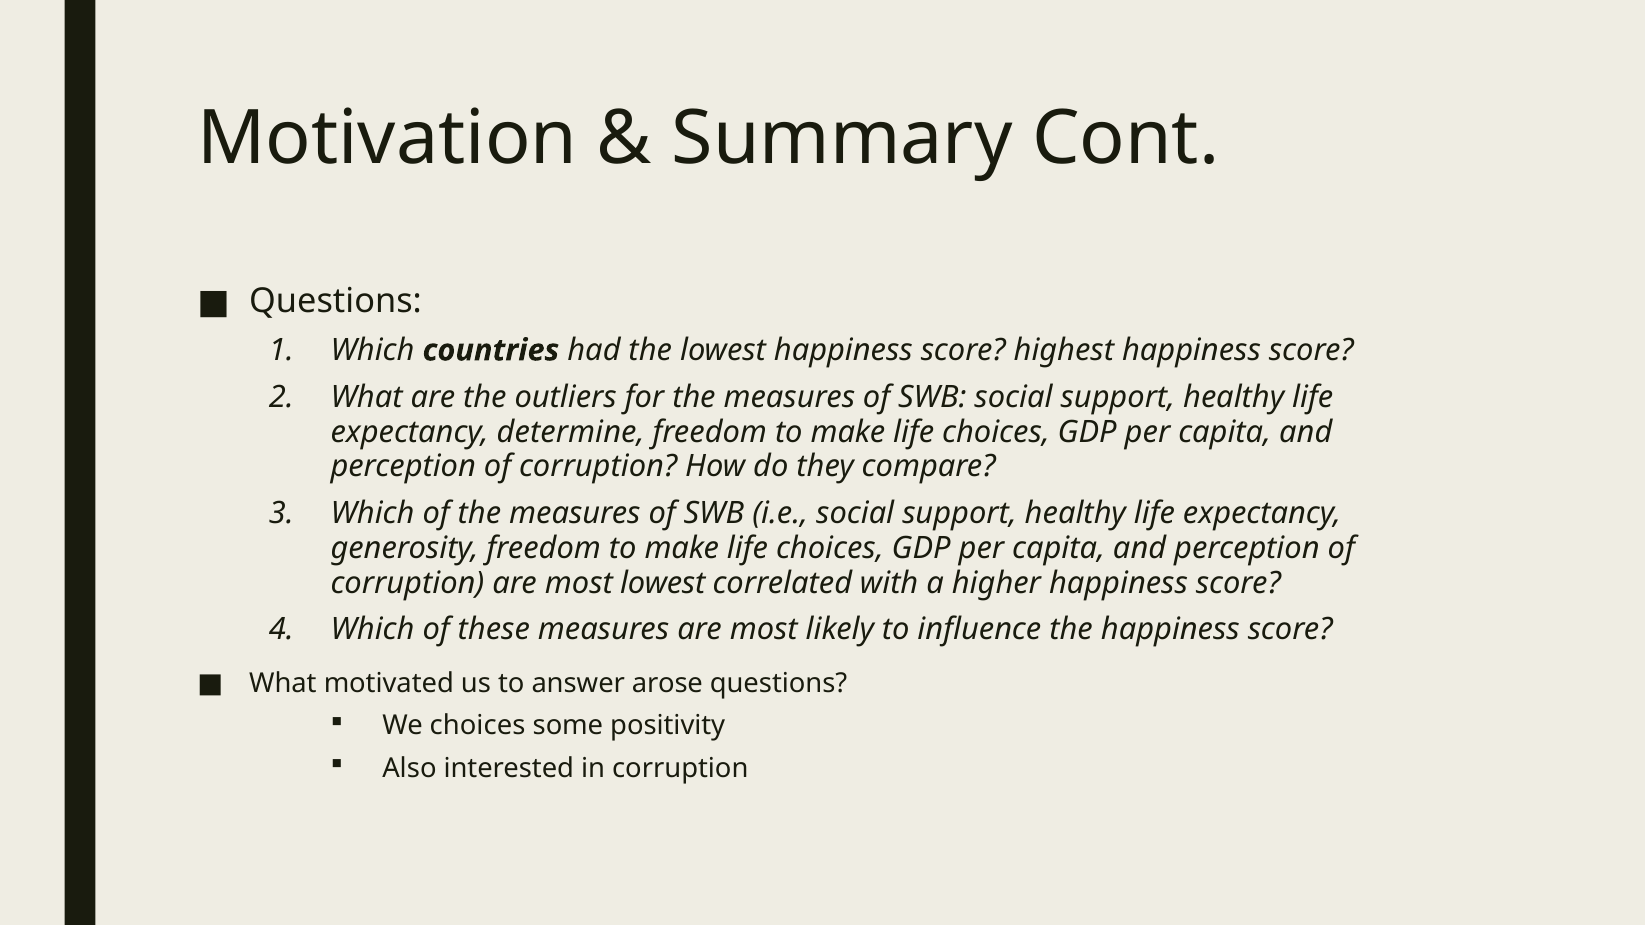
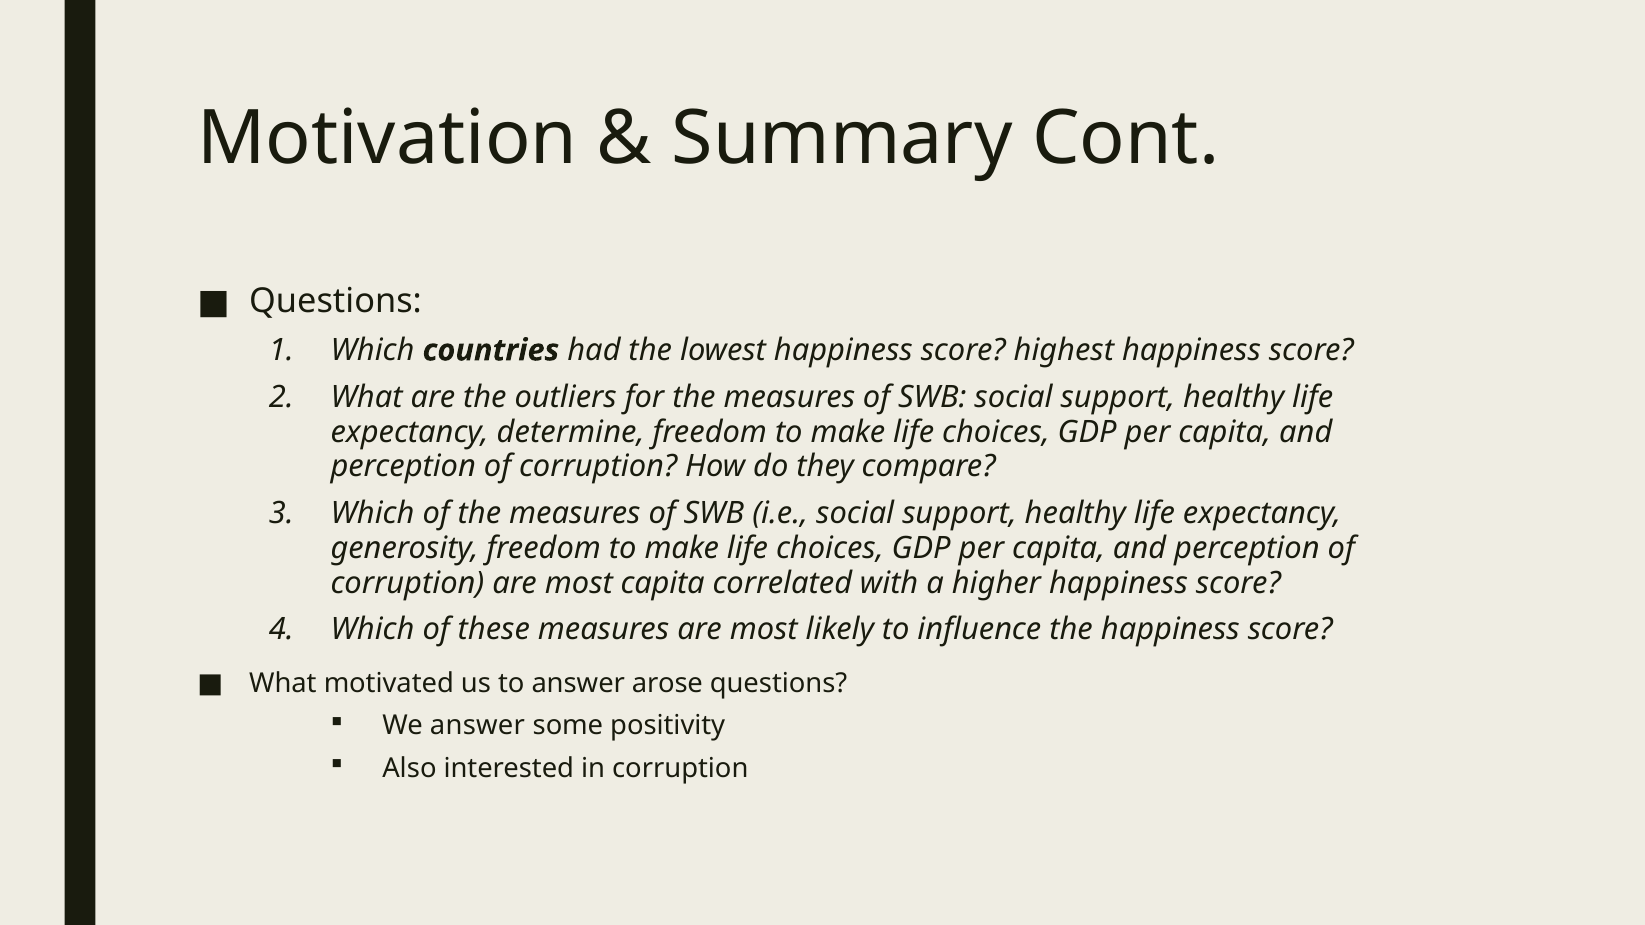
most lowest: lowest -> capita (663, 583)
We choices: choices -> answer (477, 726)
